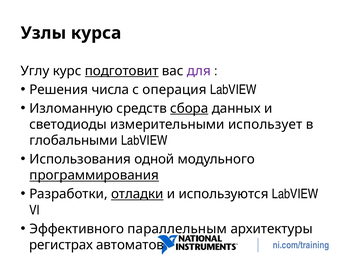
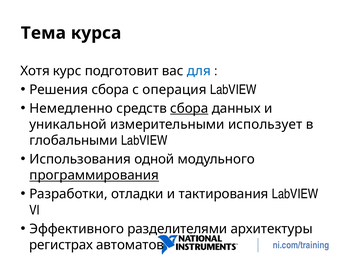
Узлы: Узлы -> Тема (43, 33)
Углу: Углу -> Хотя (35, 71)
подготовит underline: present -> none (122, 71)
для colour: purple -> blue (199, 71)
Решения числа: числа -> сбора (110, 90)
Изломанную: Изломанную -> Немедленно (71, 108)
светодиоды: светодиоды -> уникальной (68, 124)
отладки underline: present -> none (137, 194)
используются: используются -> тактирования (224, 194)
параллельным: параллельным -> разделителями (177, 229)
